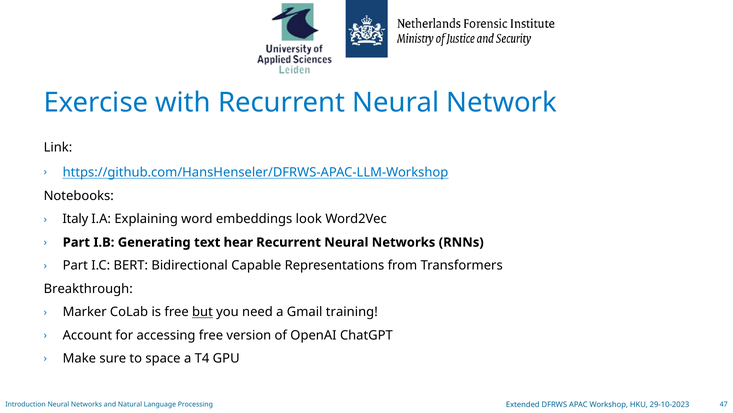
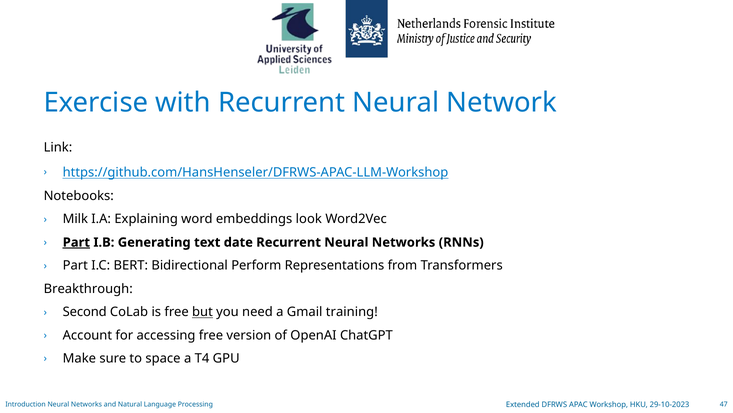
Italy: Italy -> Milk (75, 219)
Part underline: none -> present (76, 242)
hear: hear -> date (238, 242)
Capable: Capable -> Perform (256, 265)
Marker: Marker -> Second (85, 312)
